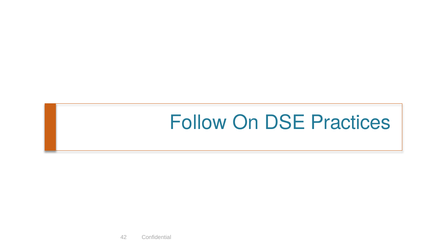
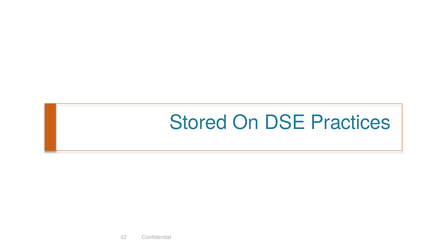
Follow: Follow -> Stored (198, 122)
